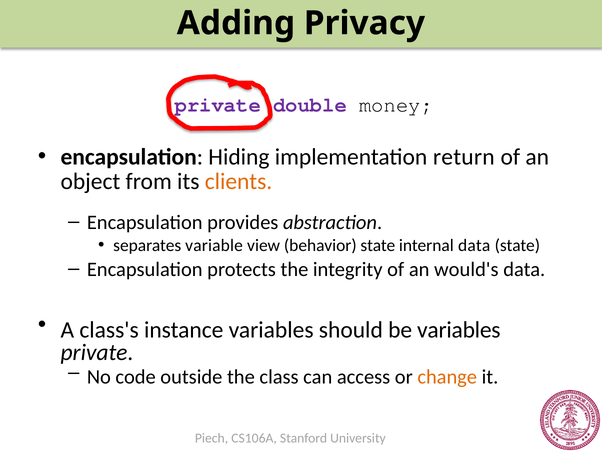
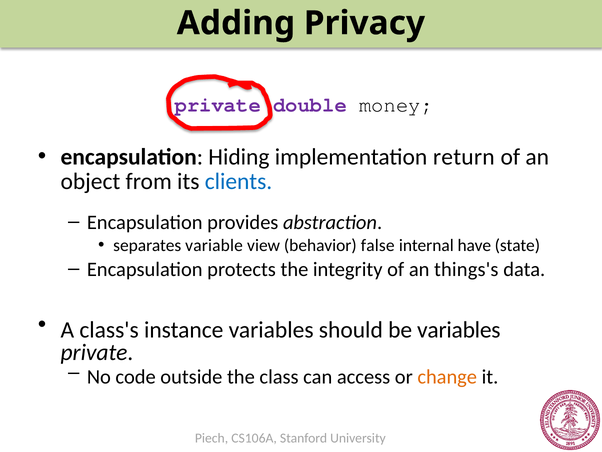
clients colour: orange -> blue (239, 181)
behavior state: state -> false (378, 245)
internal data: data -> have (474, 245)
would's: would's -> things's (466, 269)
